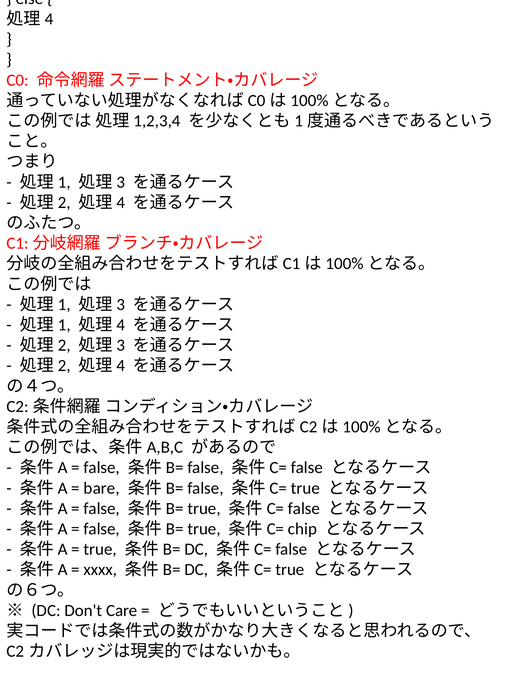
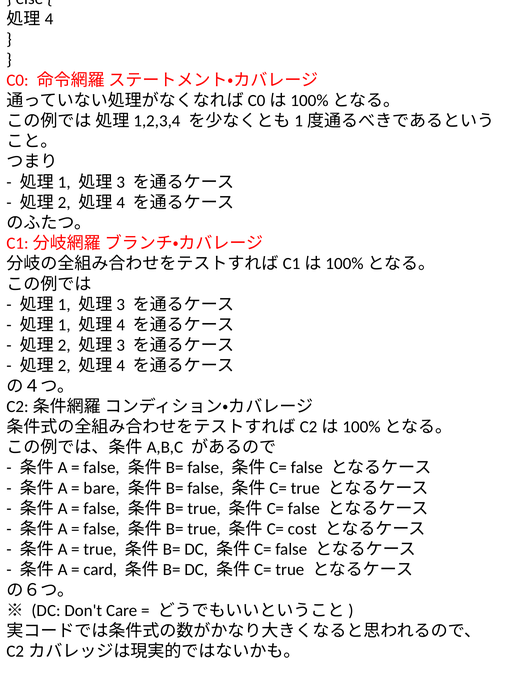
chip: chip -> cost (302, 529)
xxxx: xxxx -> card (100, 570)
